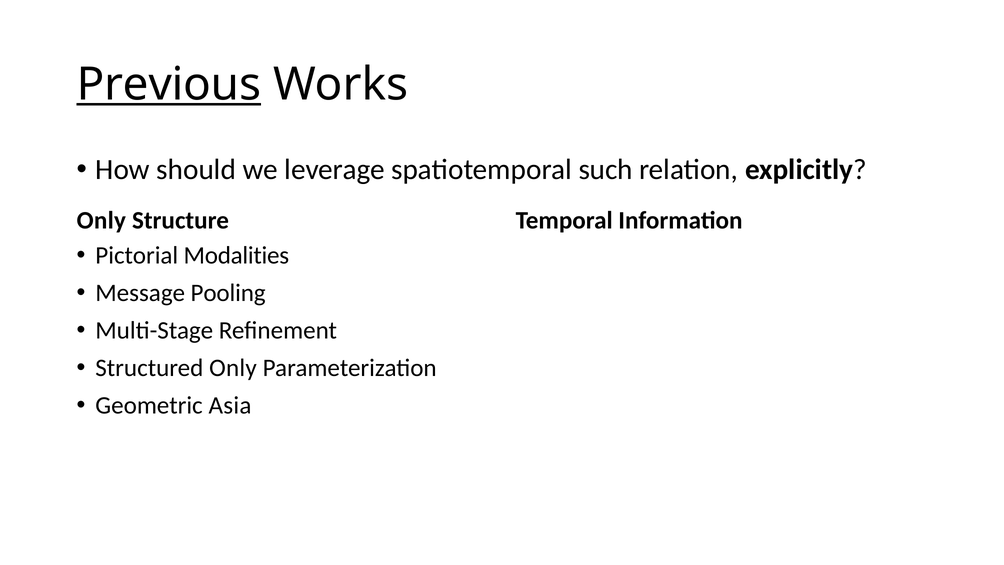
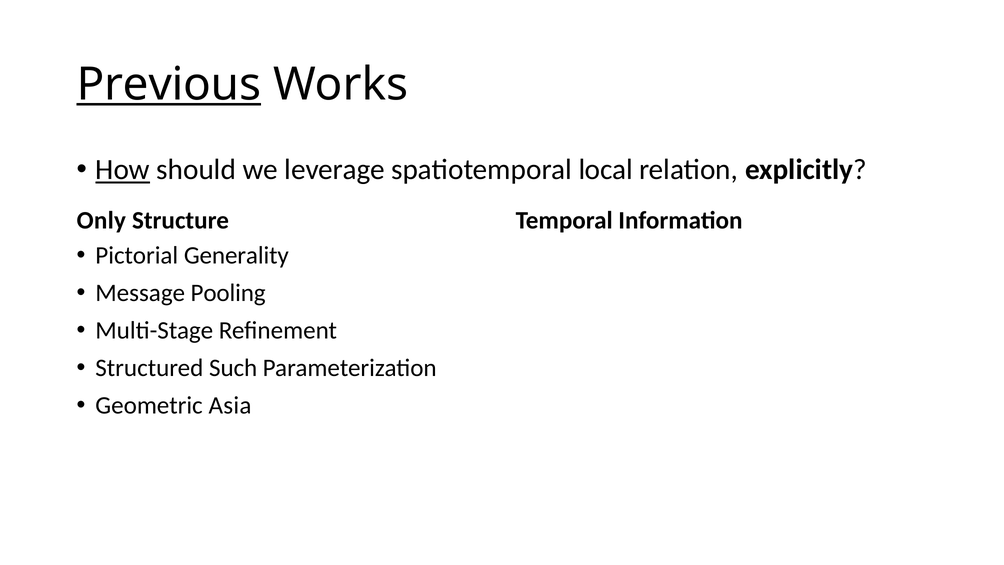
How underline: none -> present (123, 170)
such: such -> local (606, 170)
Modalities: Modalities -> Generality (236, 255)
Structured Only: Only -> Such (233, 368)
